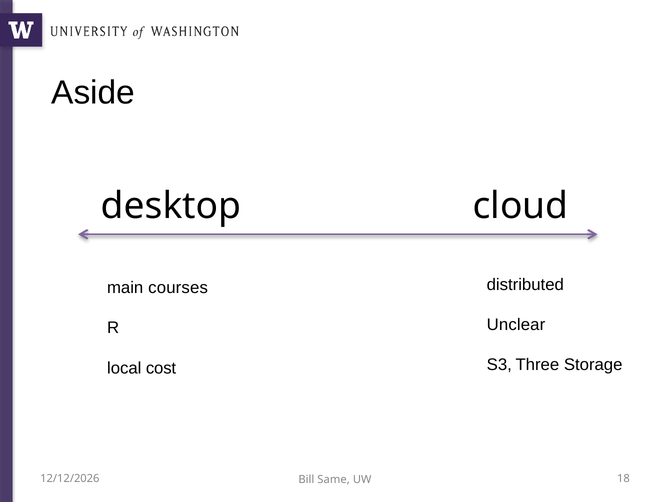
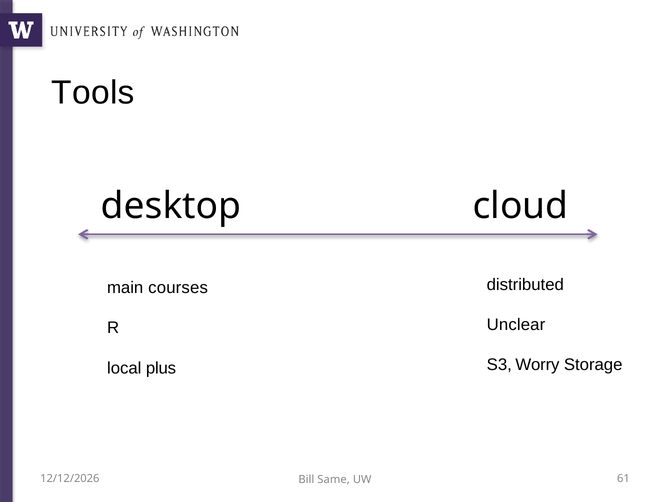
Aside: Aside -> Tools (93, 93)
Three: Three -> Worry (537, 365)
cost: cost -> plus (161, 368)
18: 18 -> 61 (623, 479)
